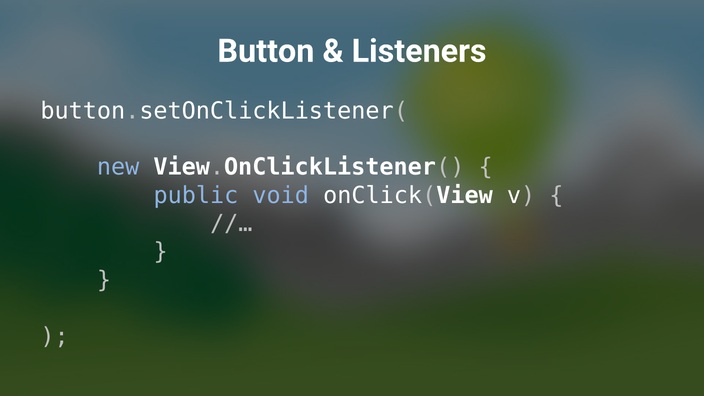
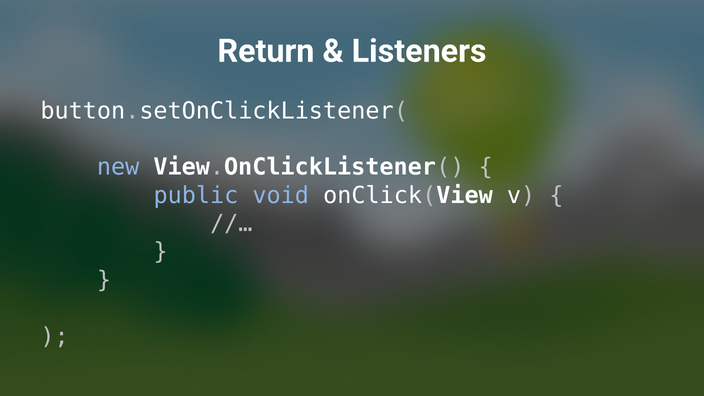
Button: Button -> Return (266, 51)
